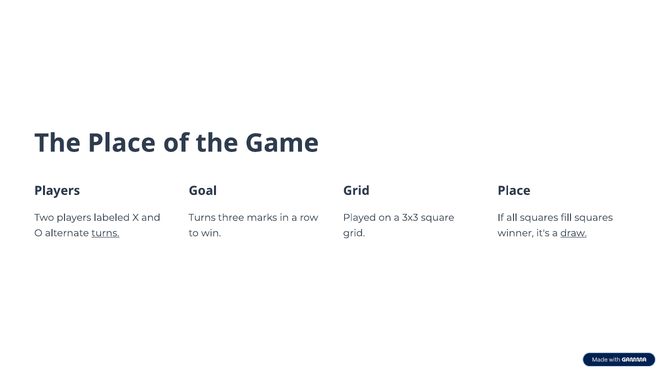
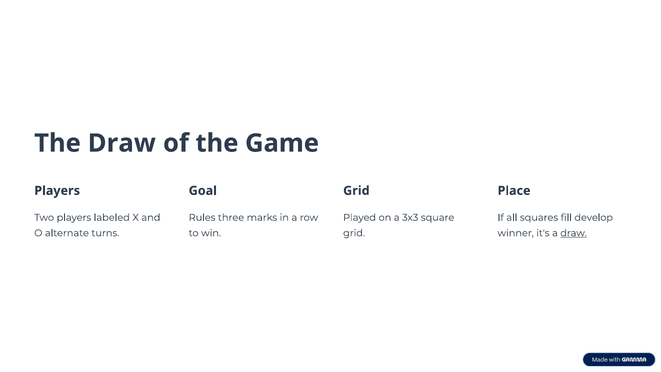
The Place: Place -> Draw (122, 143)
Turns: Turns -> Rules (202, 217)
fill squares: squares -> develop (594, 217)
turns underline: present -> none (105, 233)
